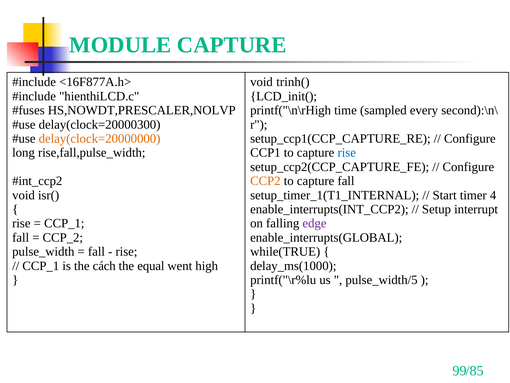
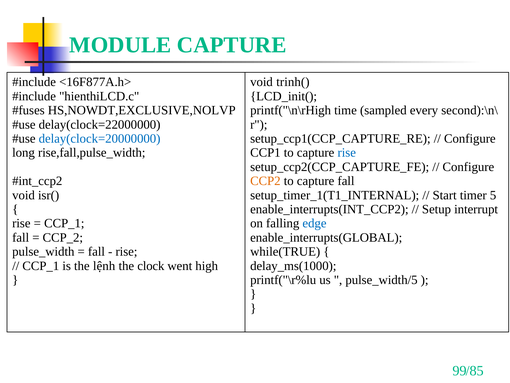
HS,NOWDT,PRESCALER,NOLVP: HS,NOWDT,PRESCALER,NOLVP -> HS,NOWDT,EXCLUSIVE,NOLVP (142, 110)
delay(clock=20000300: delay(clock=20000300 -> delay(clock=22000000 (100, 124)
delay(clock=20000000 colour: orange -> blue (100, 138)
4: 4 -> 5 (493, 195)
edge colour: purple -> blue (314, 223)
cách: cách -> lệnh (104, 265)
equal: equal -> clock (151, 265)
